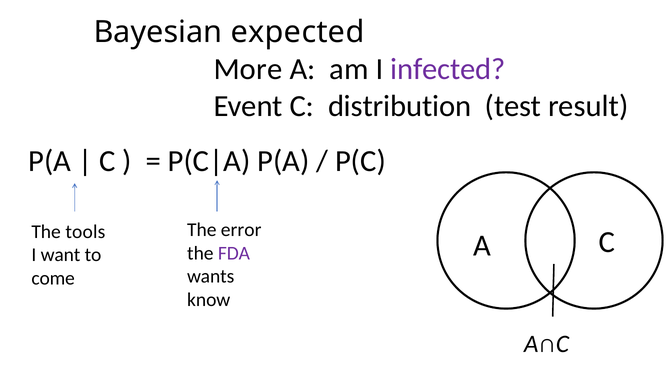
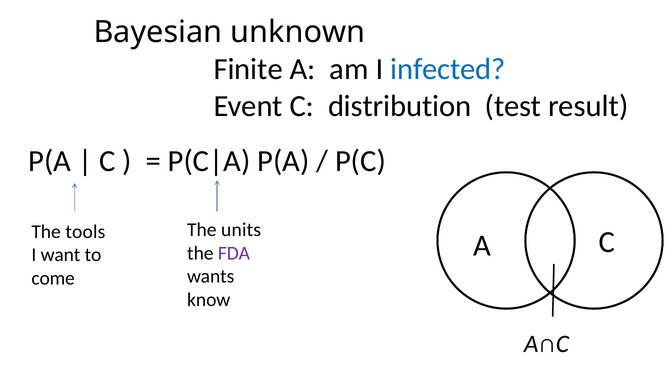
expected: expected -> unknown (298, 32)
More: More -> Finite (248, 69)
infected colour: purple -> blue (448, 69)
error: error -> units (241, 230)
